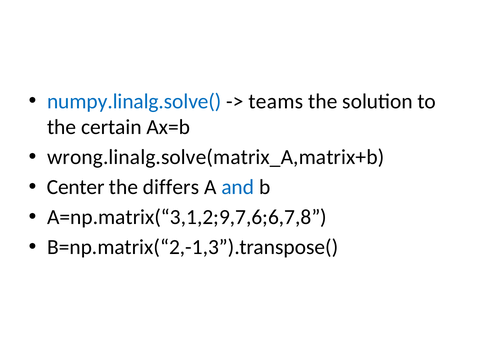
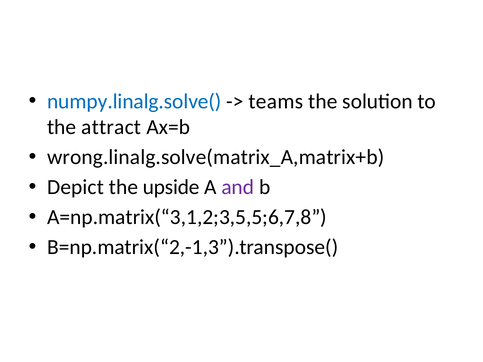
certain: certain -> attract (111, 127)
Center: Center -> Depict (76, 187)
differs: differs -> upside (171, 187)
and colour: blue -> purple (238, 187)
A=np.matrix(“3,1,2;9,7,6;6,7,8: A=np.matrix(“3,1,2;9,7,6;6,7,8 -> A=np.matrix(“3,1,2;3,5,5;6,7,8 (187, 217)
